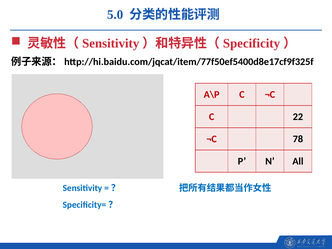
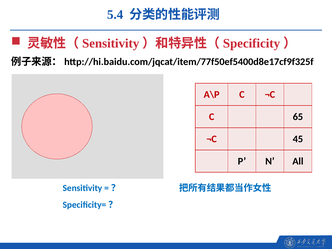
5.0: 5.0 -> 5.4 (115, 15)
22: 22 -> 65 (298, 117)
78: 78 -> 45 (298, 139)
